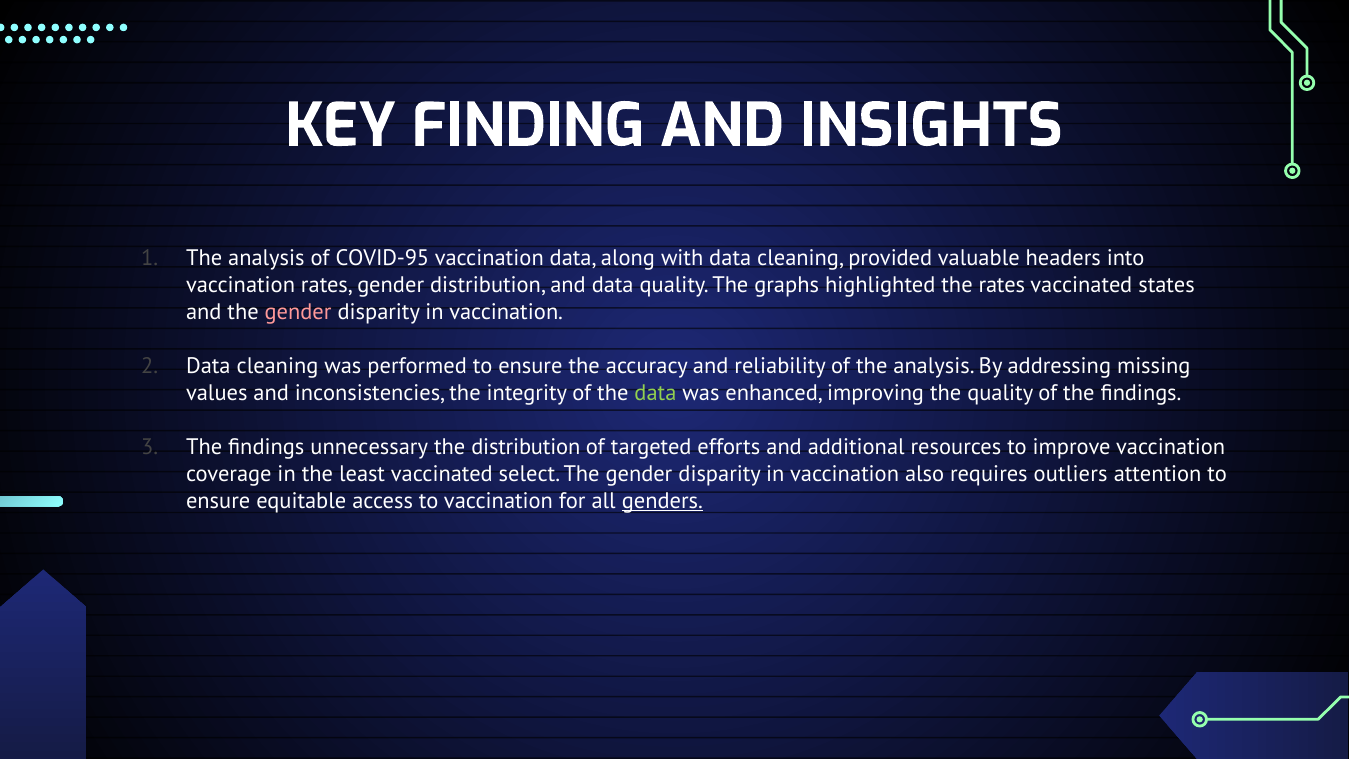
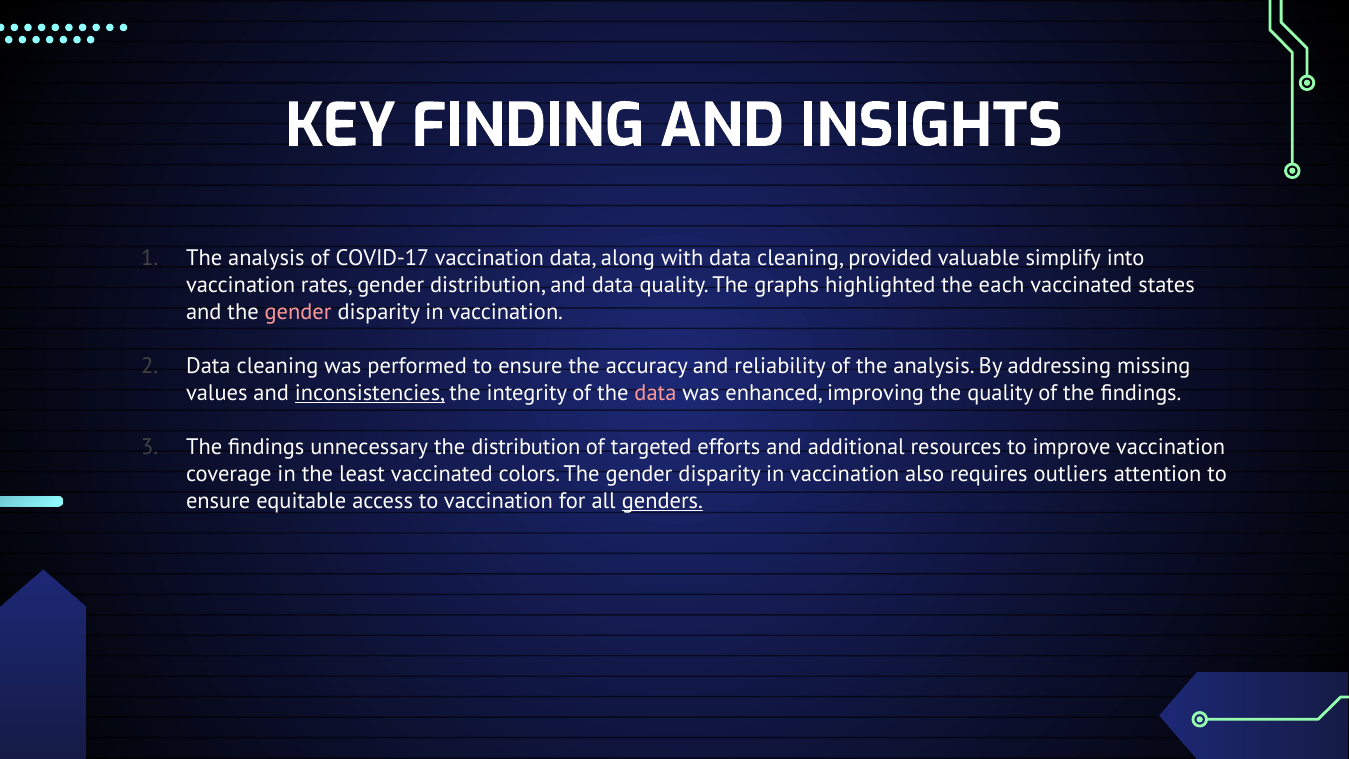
COVID-95: COVID-95 -> COVID-17 (382, 258)
headers: headers -> simplify (1063, 258)
the rates: rates -> each (1002, 285)
inconsistencies underline: none -> present (370, 393)
data colour: light green -> pink (655, 393)
select: select -> colors (529, 474)
